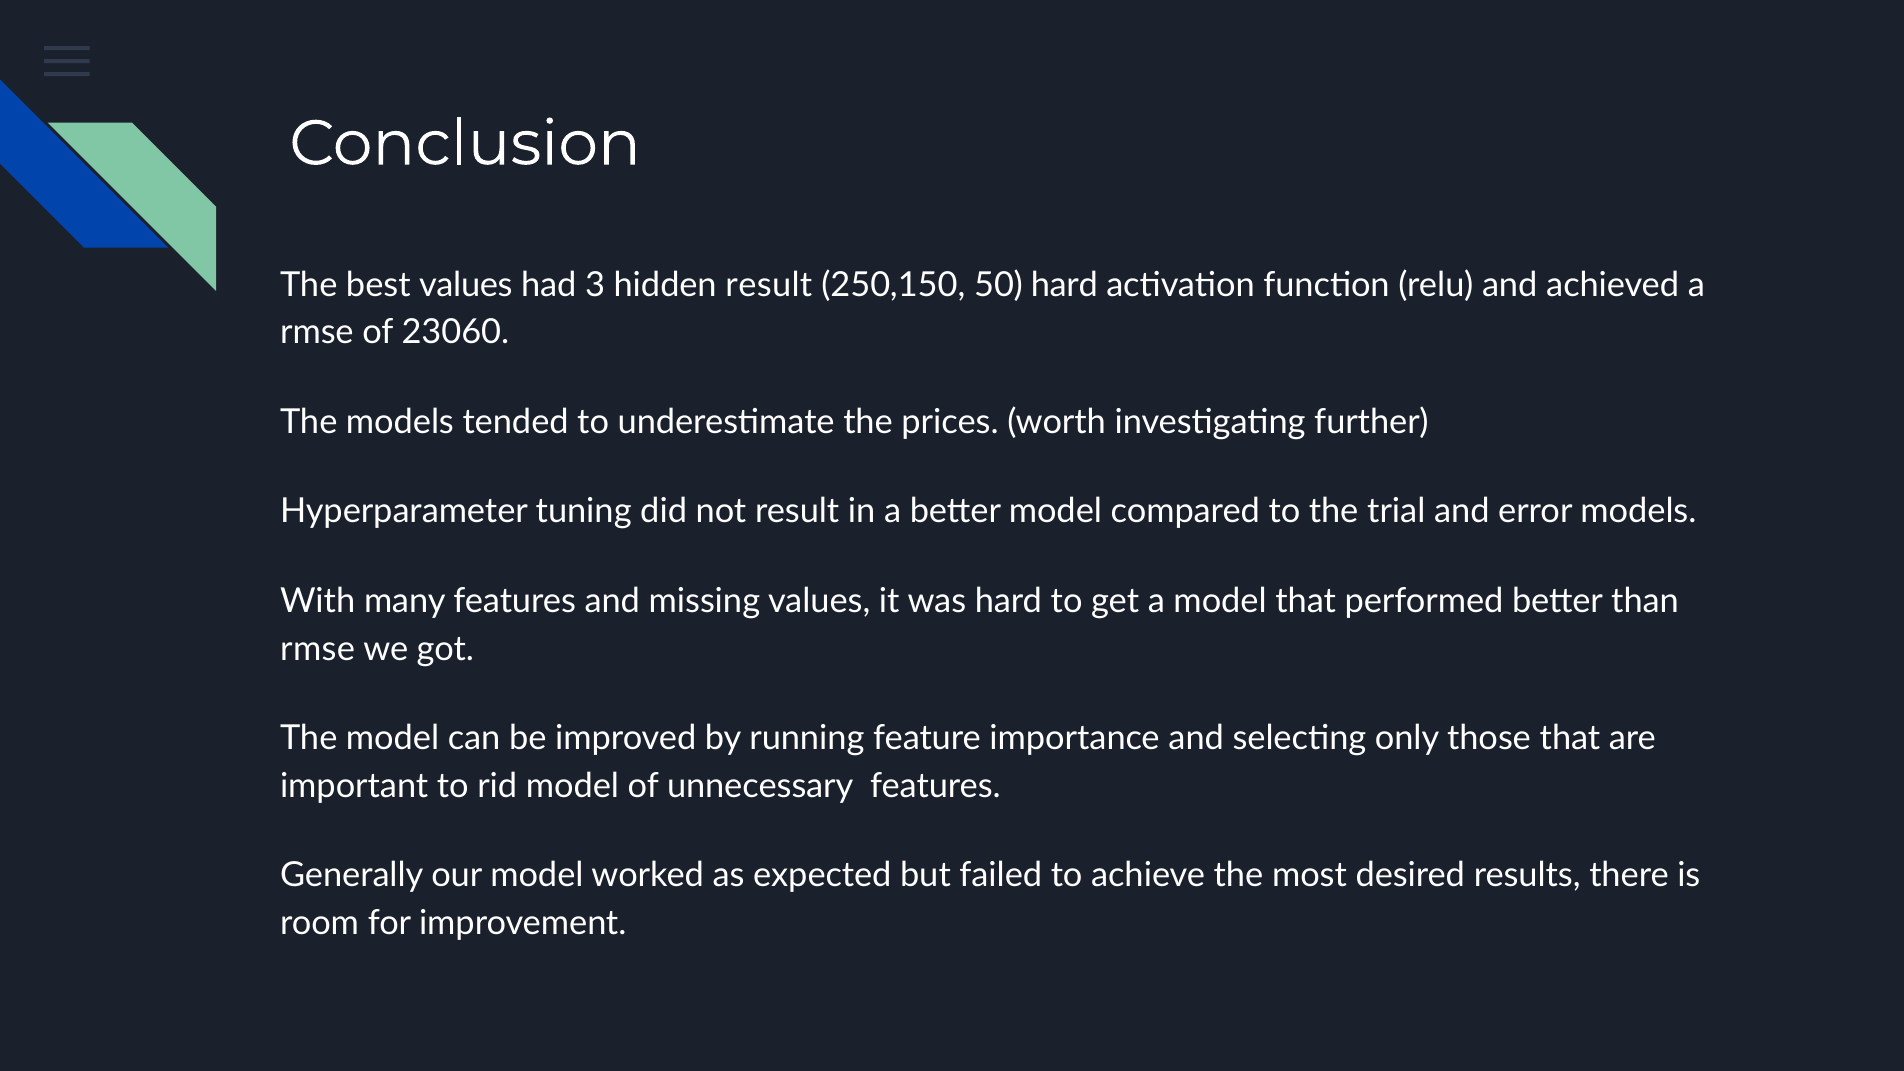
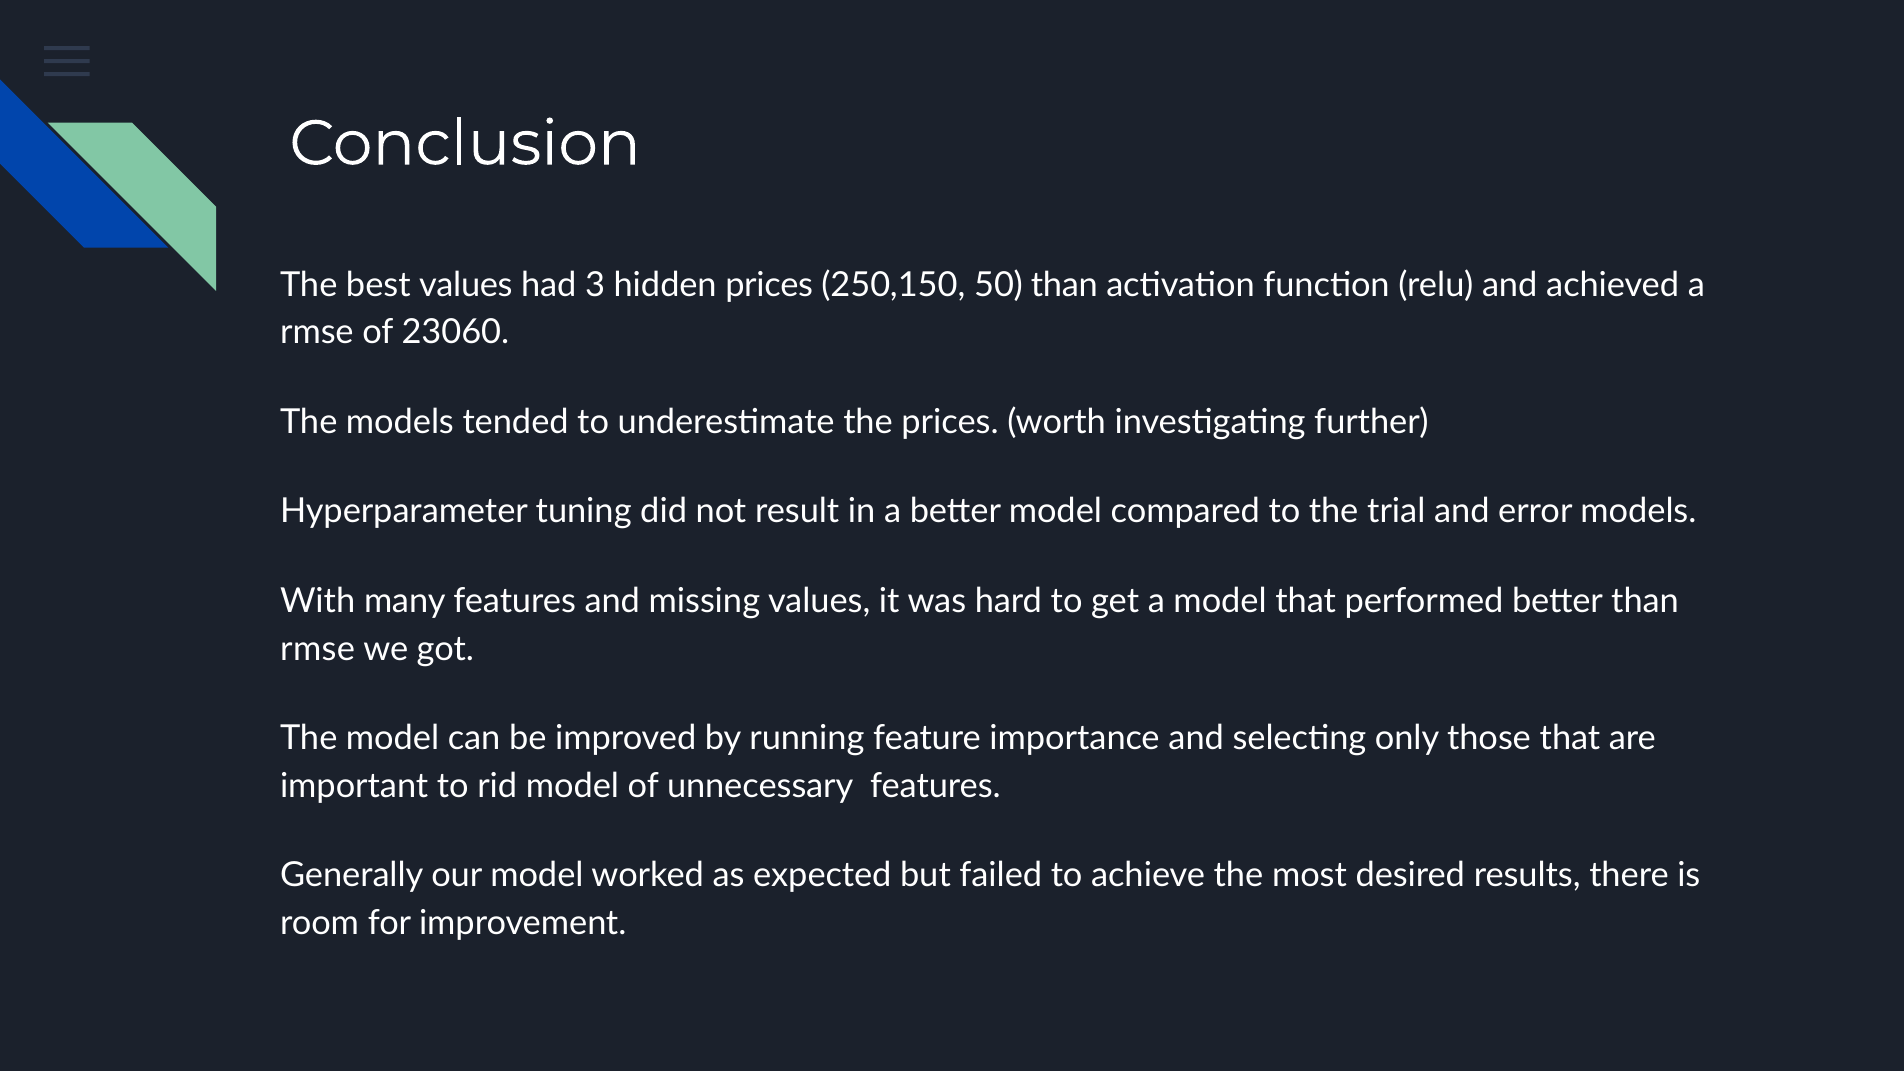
hidden result: result -> prices (769, 285)
50 hard: hard -> than (1064, 285)
